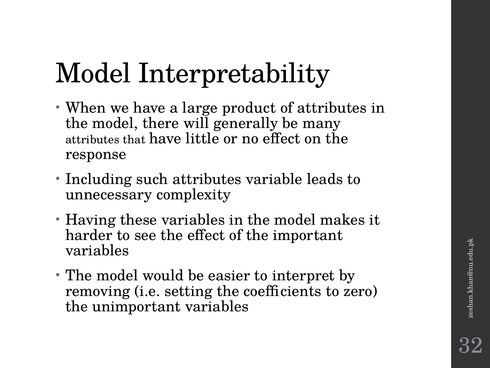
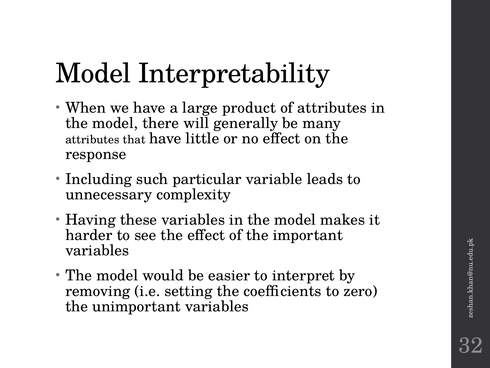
such attributes: attributes -> particular (207, 179)
